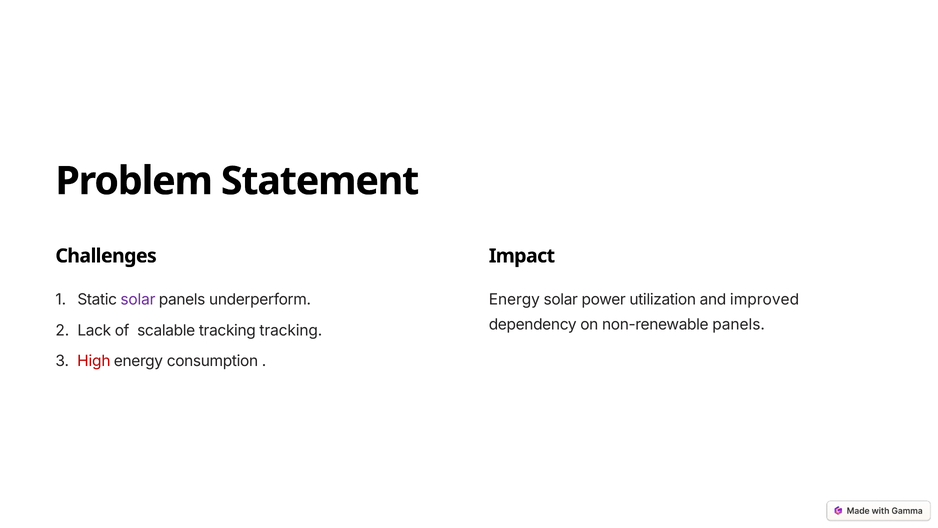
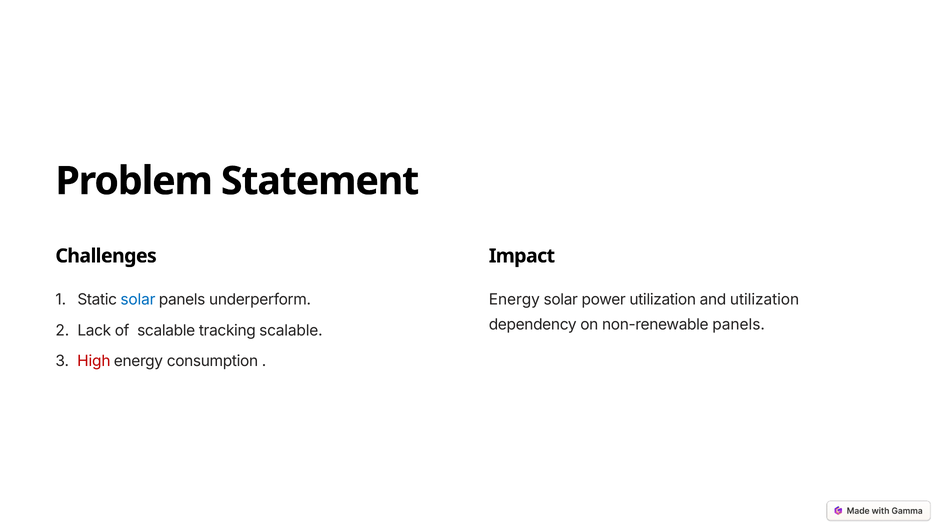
solar colour: purple -> blue (138, 299)
and improved: improved -> utilization (765, 299)
tracking tracking: tracking -> scalable (291, 330)
